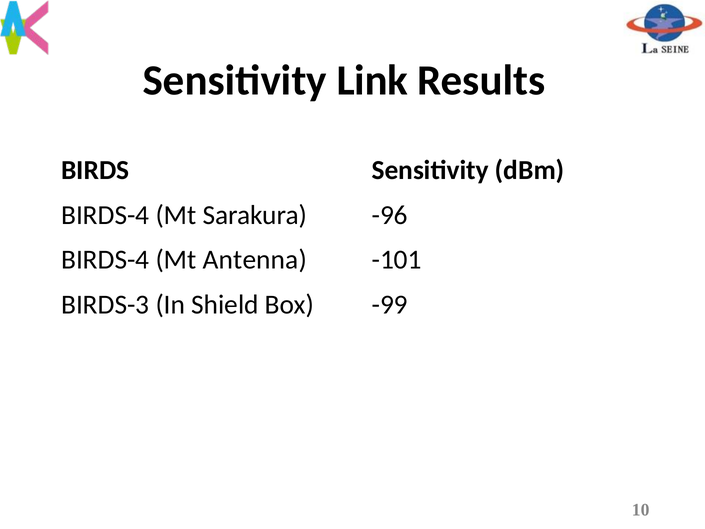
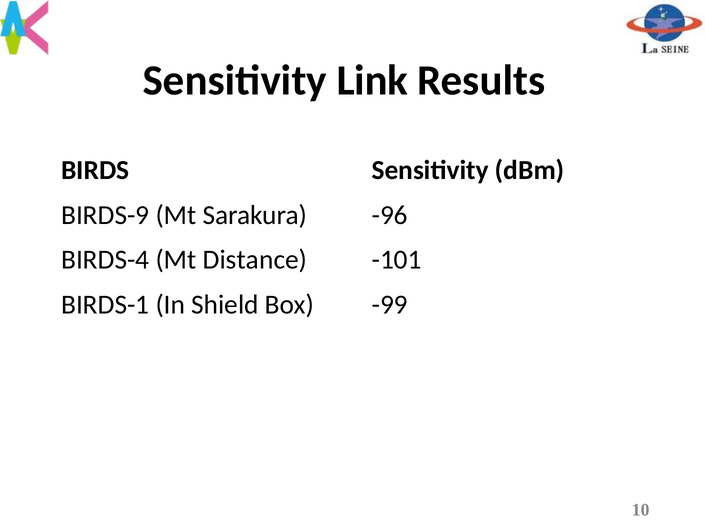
BIRDS-4: BIRDS-4 -> BIRDS-9 (105, 215)
Antenna: Antenna -> Distance (255, 260)
BIRDS-3: BIRDS-3 -> BIRDS-1 (105, 305)
